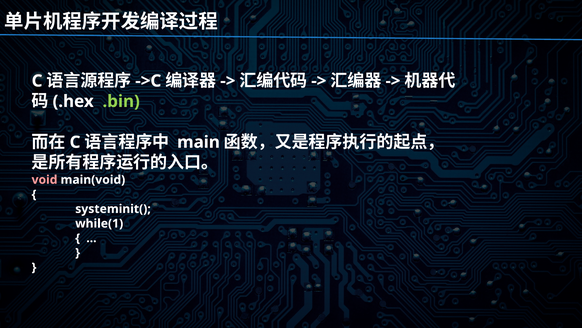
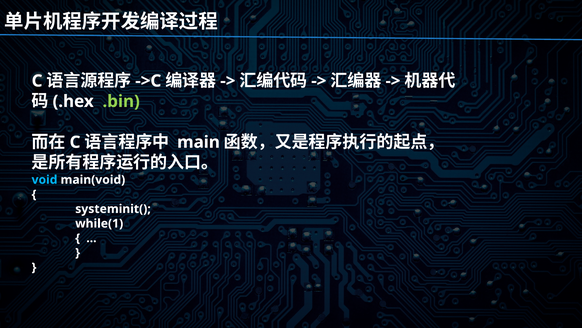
void colour: pink -> light blue (44, 179)
